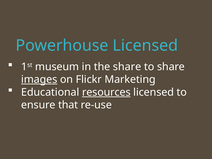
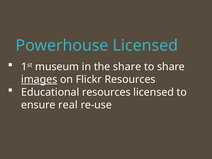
Flickr Marketing: Marketing -> Resources (130, 79)
resources underline: present -> none (106, 92)
that: that -> real (68, 105)
